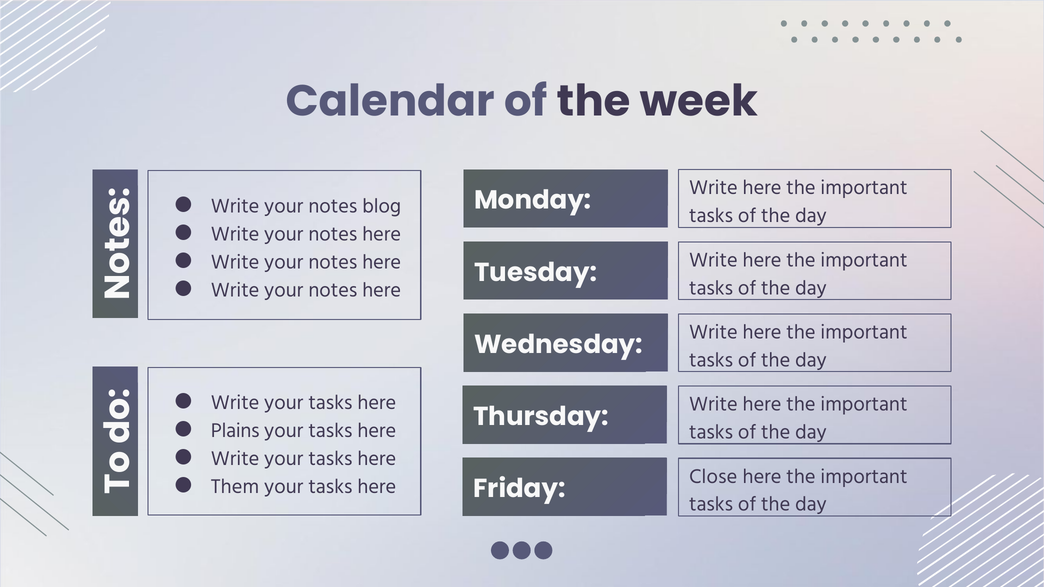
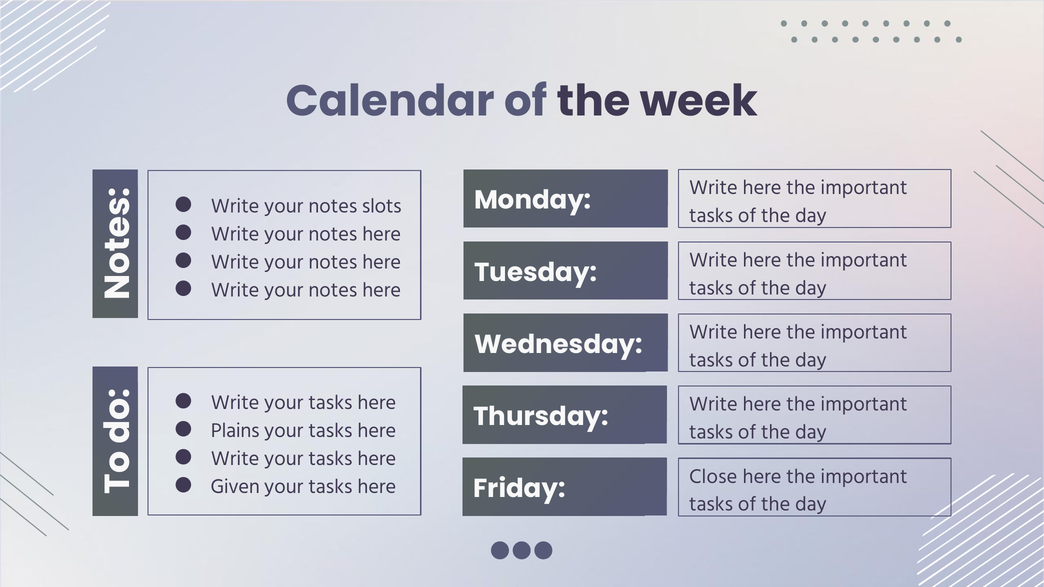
blog: blog -> slots (382, 206)
Them: Them -> Given (235, 487)
